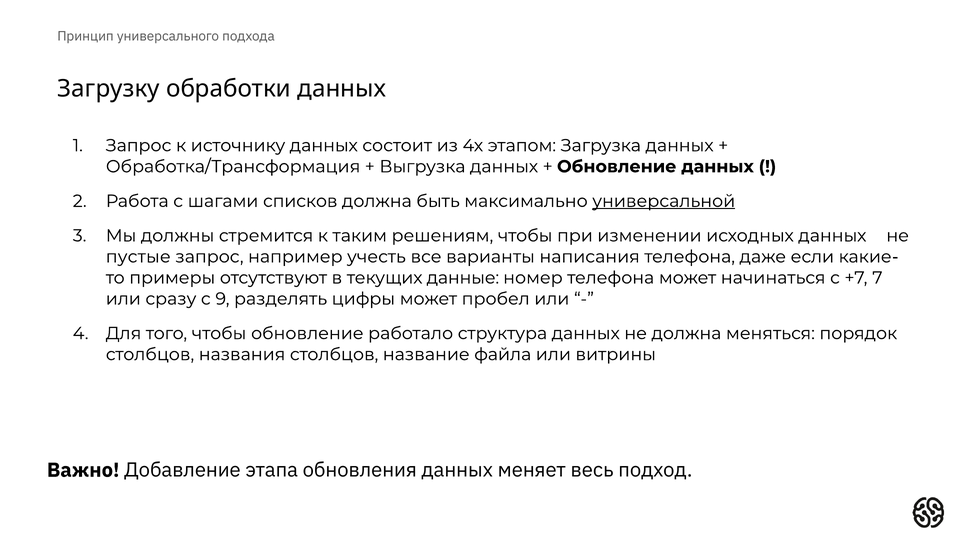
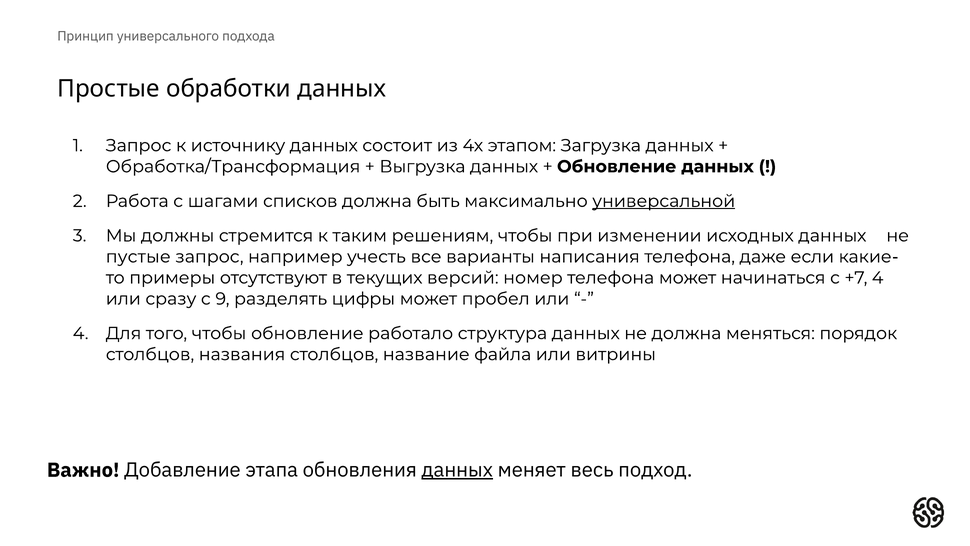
Загрузку: Загрузку -> Простые (109, 89)
данные: данные -> версий (463, 278)
+7 7: 7 -> 4 (878, 278)
данных underline: none -> present (457, 470)
